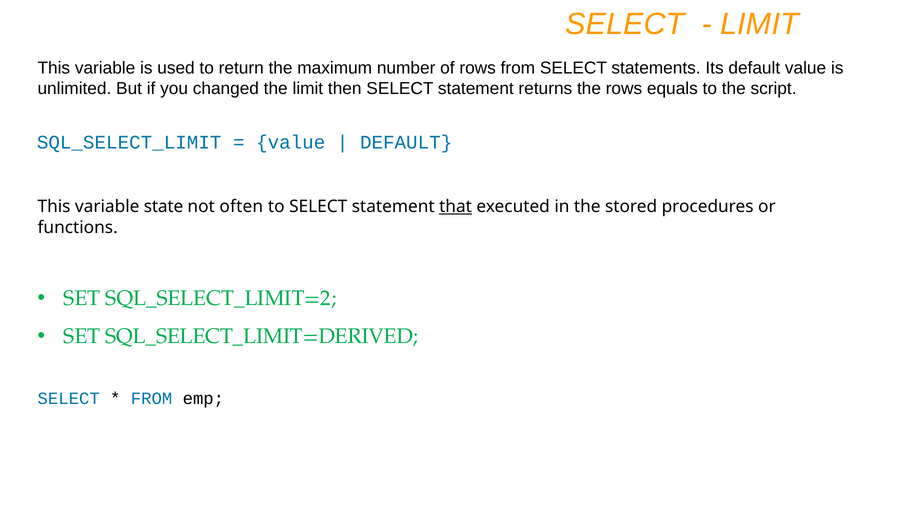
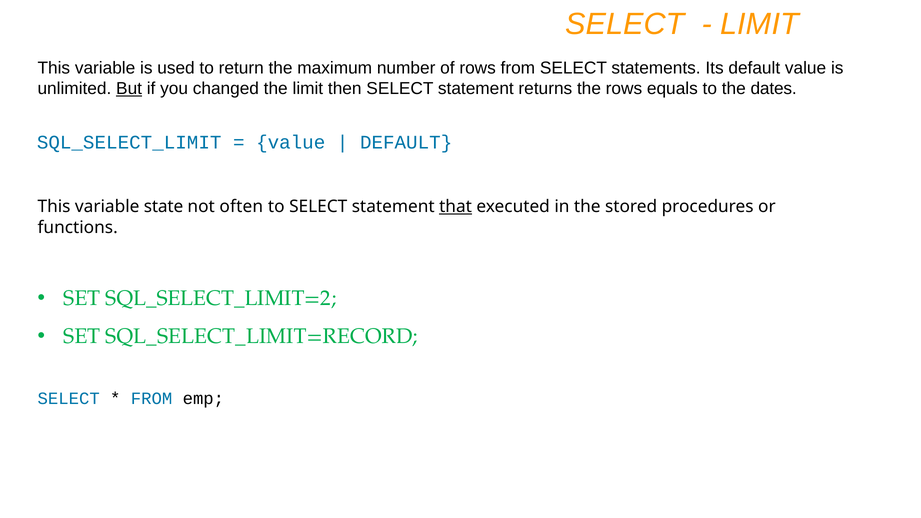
But underline: none -> present (129, 89)
script: script -> dates (774, 89)
SQL_SELECT_LIMIT=DERIVED: SQL_SELECT_LIMIT=DERIVED -> SQL_SELECT_LIMIT=RECORD (262, 336)
